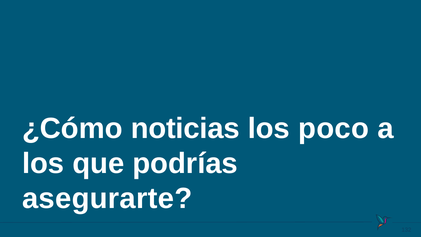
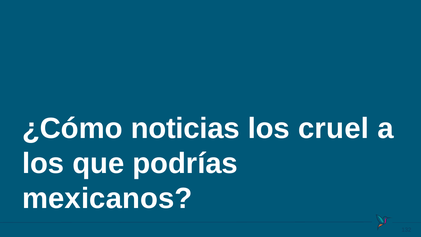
poco: poco -> cruel (334, 128)
asegurarte: asegurarte -> mexicanos (107, 198)
